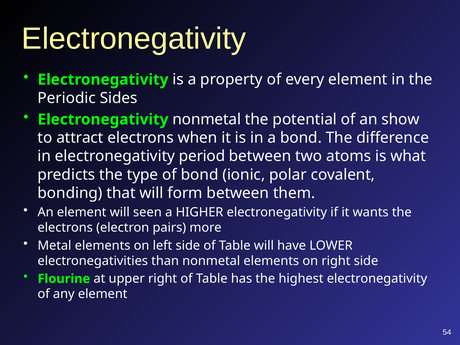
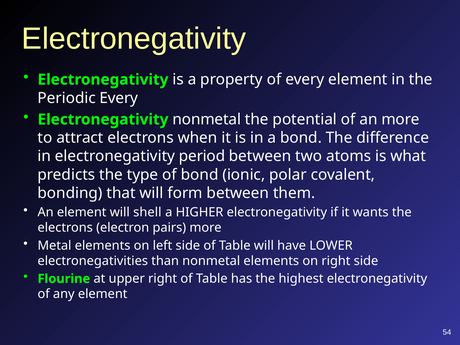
Periodic Sides: Sides -> Every (119, 98)
an show: show -> more (400, 119)
seen: seen -> shell (147, 212)
